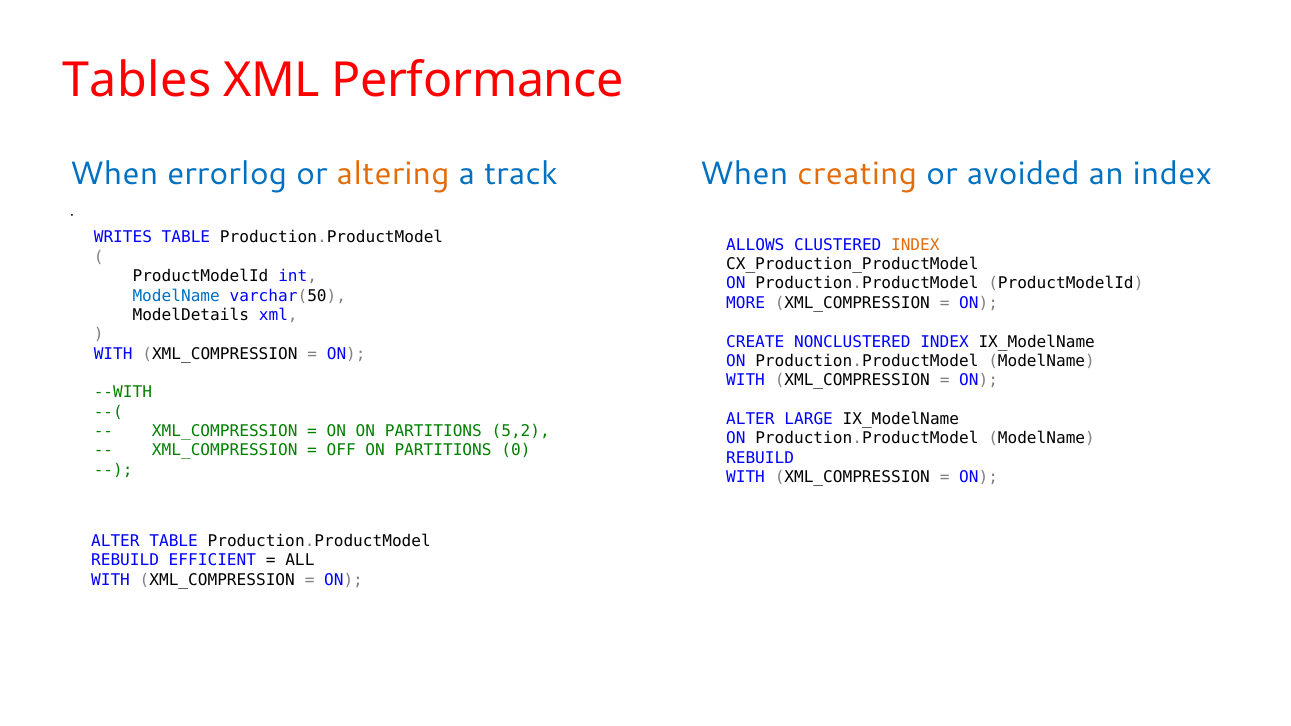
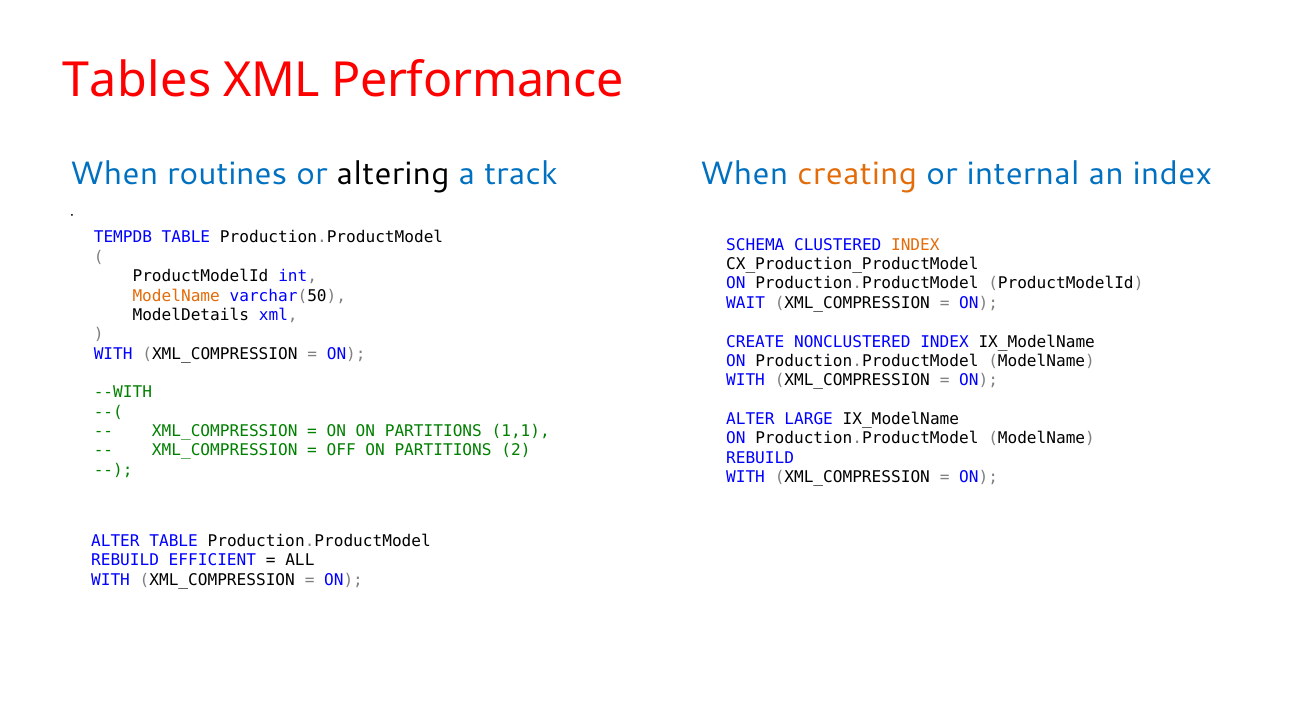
errorlog: errorlog -> routines (227, 174)
altering colour: orange -> black (393, 174)
avoided: avoided -> internal (1023, 174)
WRITES: WRITES -> TEMPDB (123, 238)
ALLOWS: ALLOWS -> SCHEMA (755, 245)
ModelName colour: blue -> orange (176, 296)
MORE: MORE -> WAIT (746, 303)
5,2: 5,2 -> 1,1 (521, 431)
0: 0 -> 2 (516, 451)
